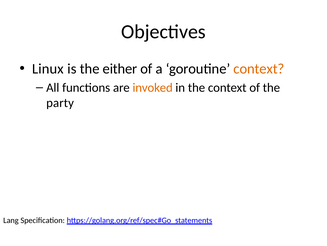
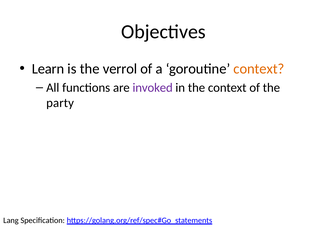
Linux: Linux -> Learn (48, 69)
either: either -> verrol (120, 69)
invoked colour: orange -> purple (153, 87)
